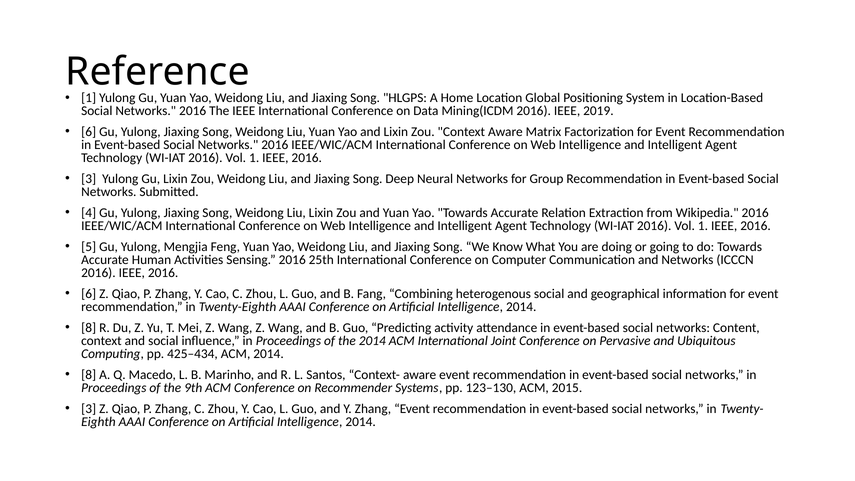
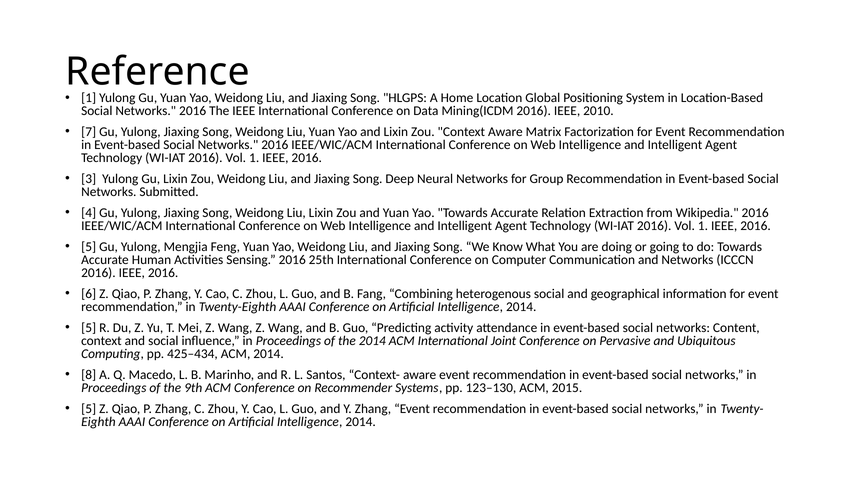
2019: 2019 -> 2010 (598, 111)
6: 6 -> 7 (89, 132)
8: 8 -> 5 (89, 328)
3: 3 -> 5 (89, 409)
